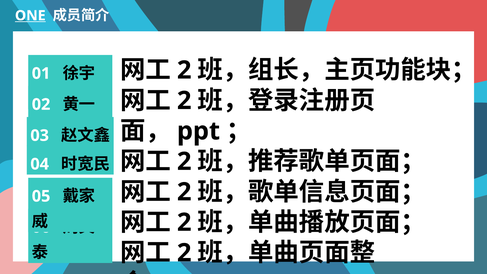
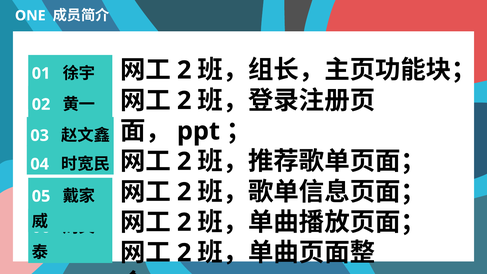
ONE underline: present -> none (30, 16)
